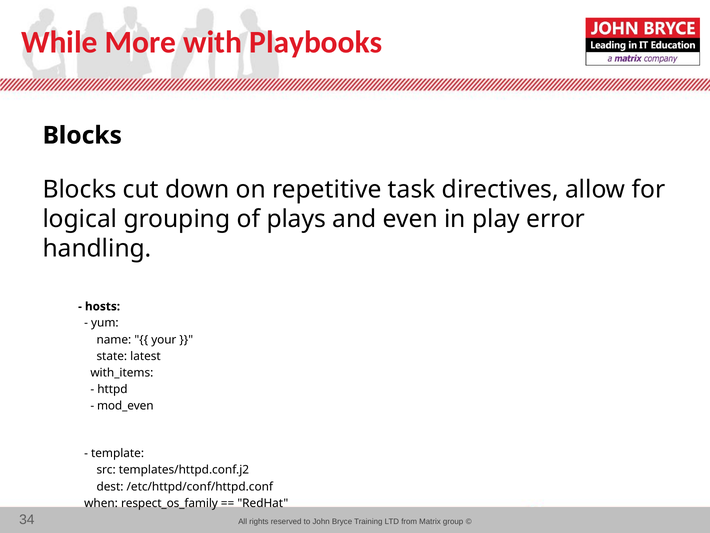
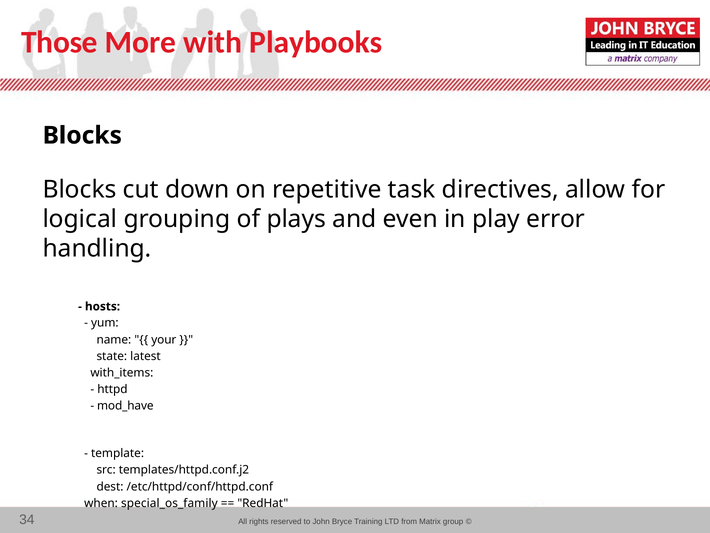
While: While -> Those (59, 42)
mod_even: mod_even -> mod_have (125, 406)
respect_os_family: respect_os_family -> special_os_family (169, 503)
